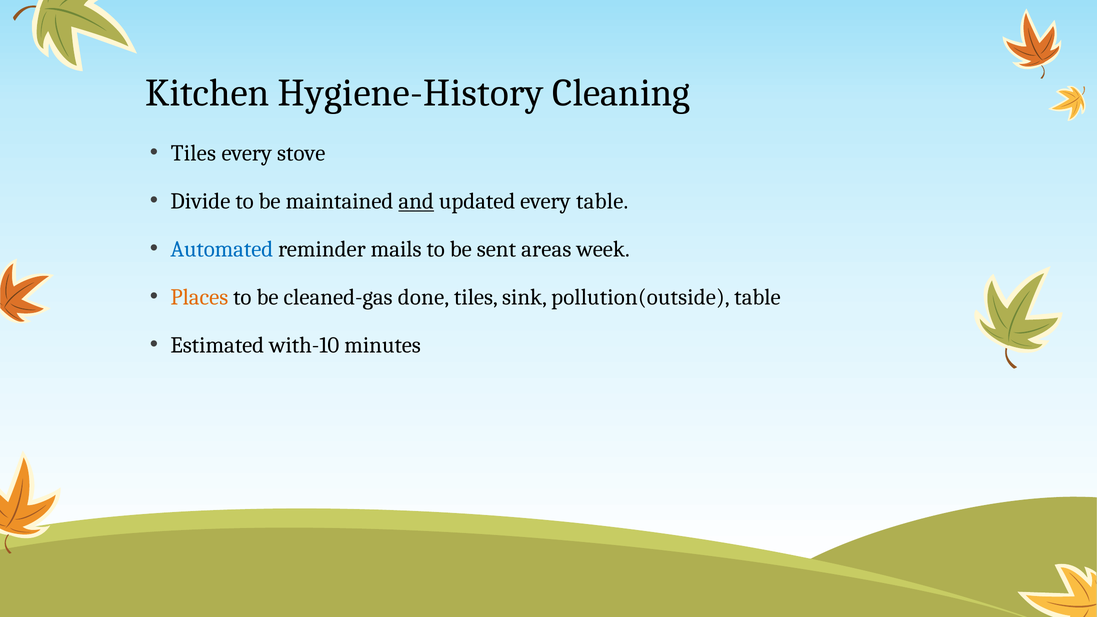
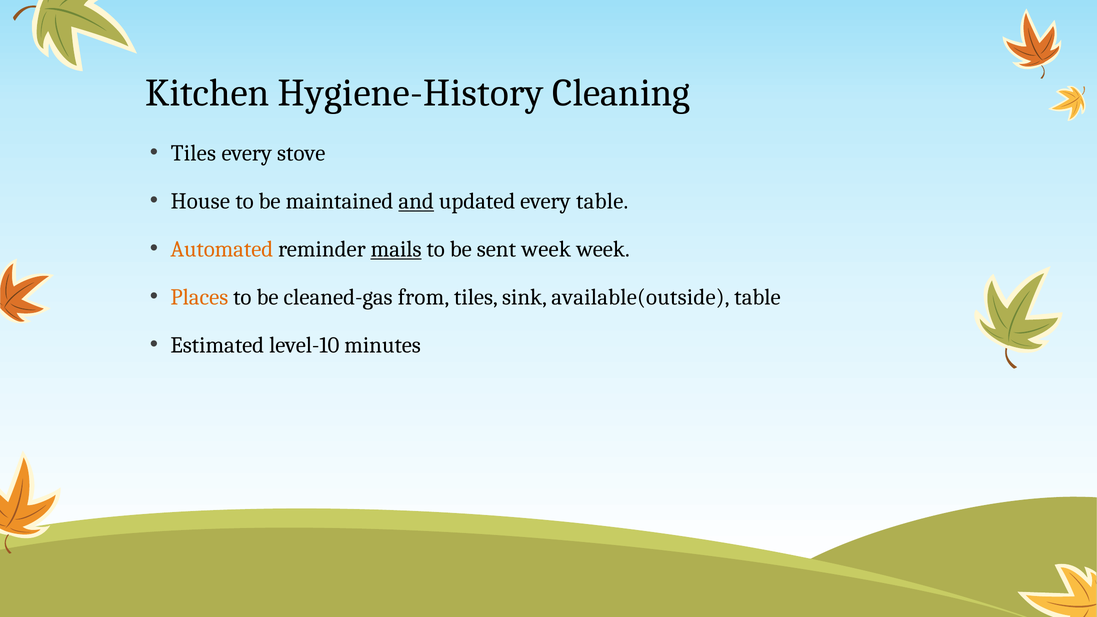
Divide: Divide -> House (200, 201)
Automated colour: blue -> orange (222, 249)
mails underline: none -> present (396, 249)
sent areas: areas -> week (546, 249)
done: done -> from (424, 297)
pollution(outside: pollution(outside -> available(outside (640, 297)
with-10: with-10 -> level-10 (304, 345)
